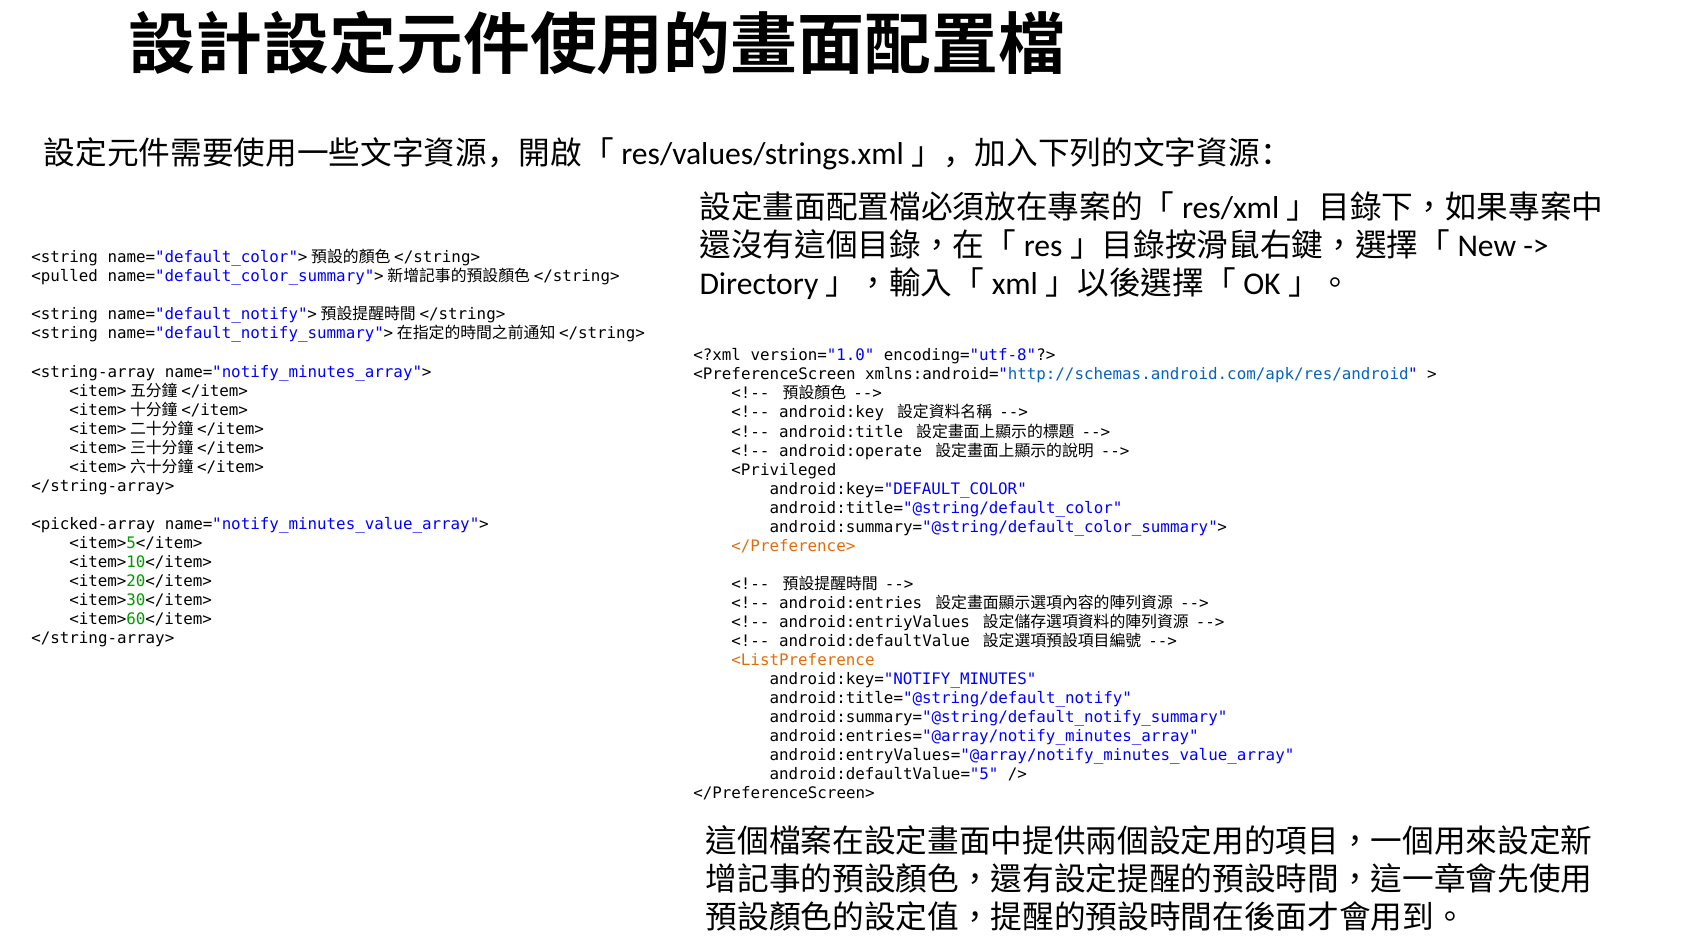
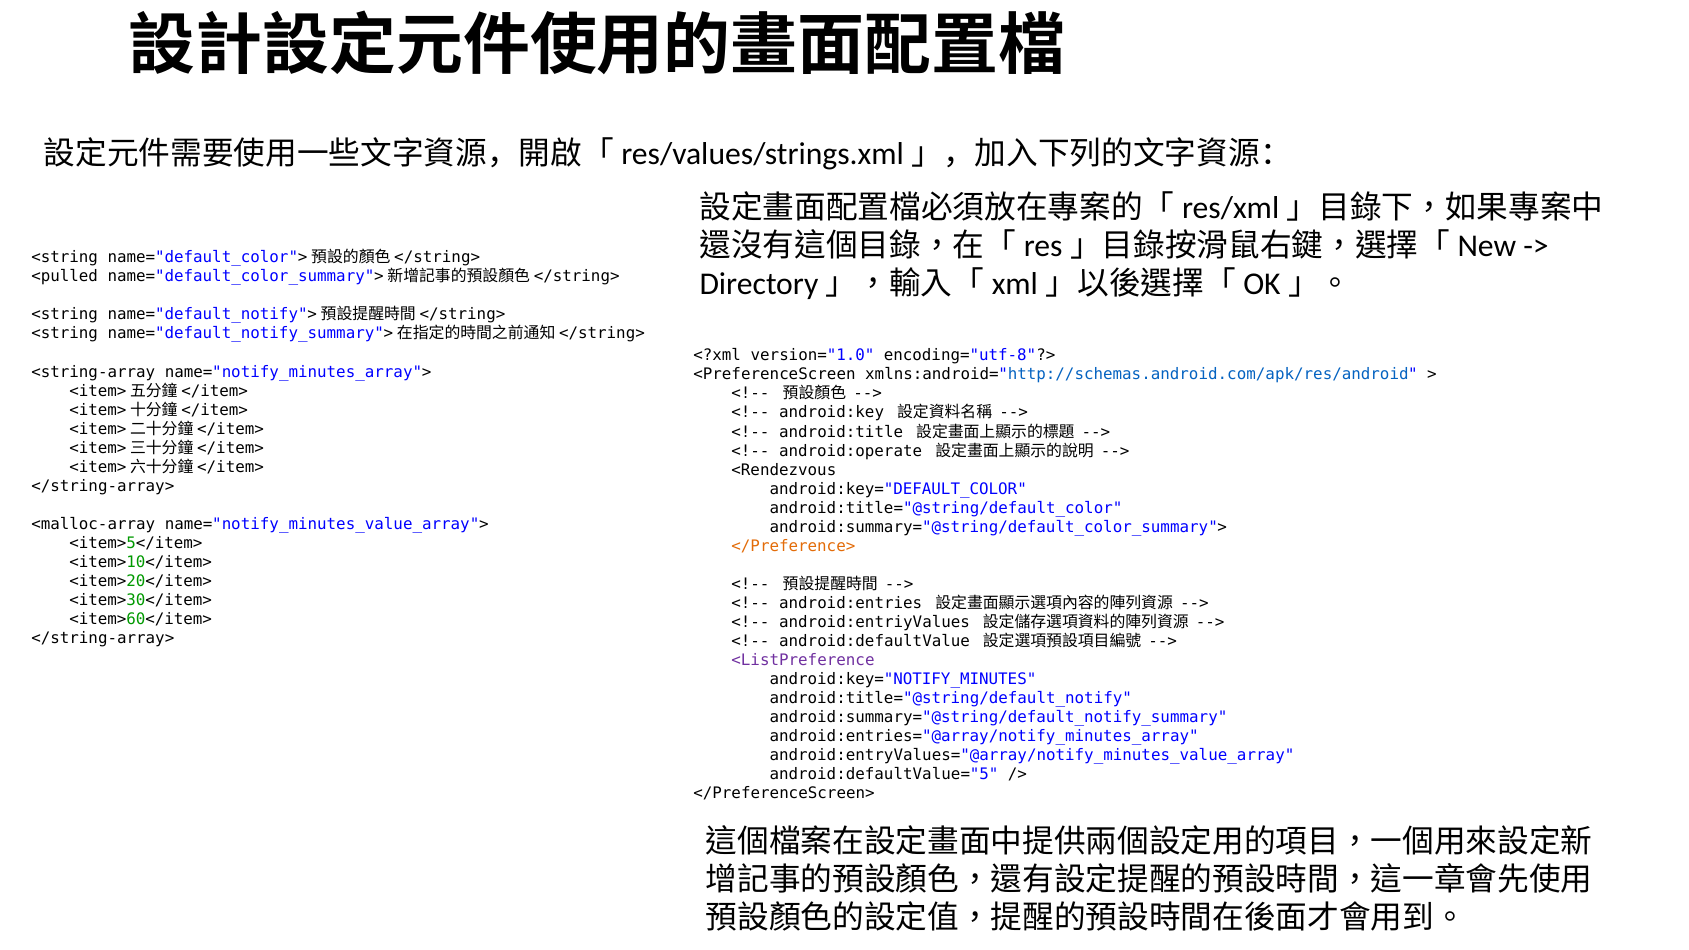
<Privileged: <Privileged -> <Rendezvous (784, 470)
<picked-array: <picked-array -> <malloc-array (93, 524)
<ListPreference colour: orange -> purple (803, 660)
